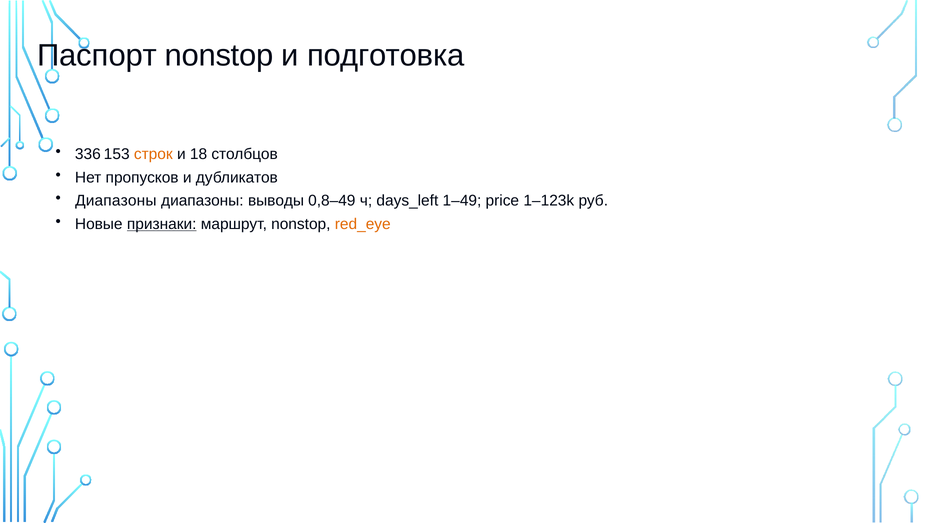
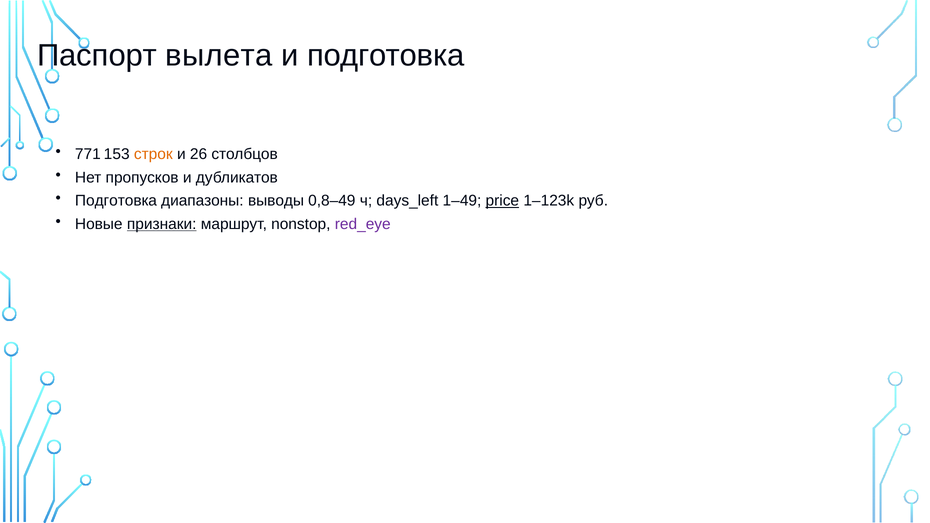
Паспорт nonstop: nonstop -> вылета (219, 56)
336: 336 -> 771 (88, 154)
18: 18 -> 26 (199, 154)
Диапазоны: Диапазоны -> Подготовка (116, 201)
price underline: none -> present (502, 201)
red_eye colour: orange -> purple (363, 224)
